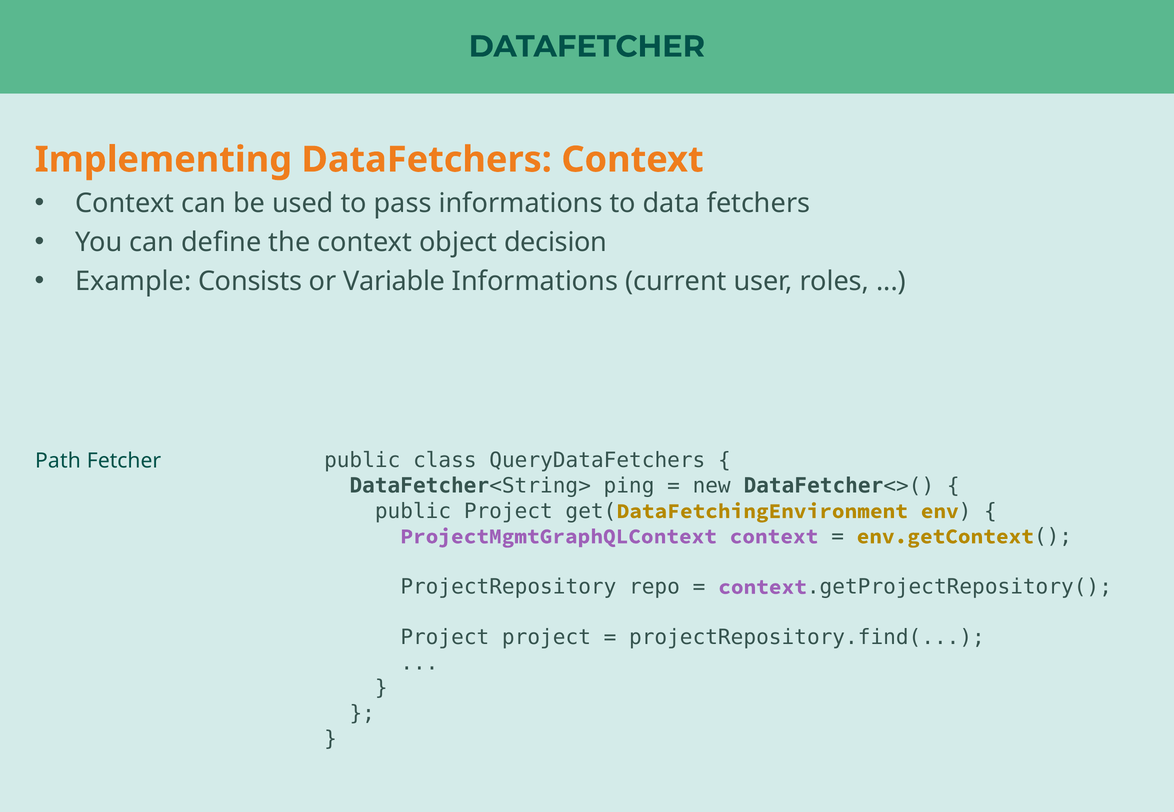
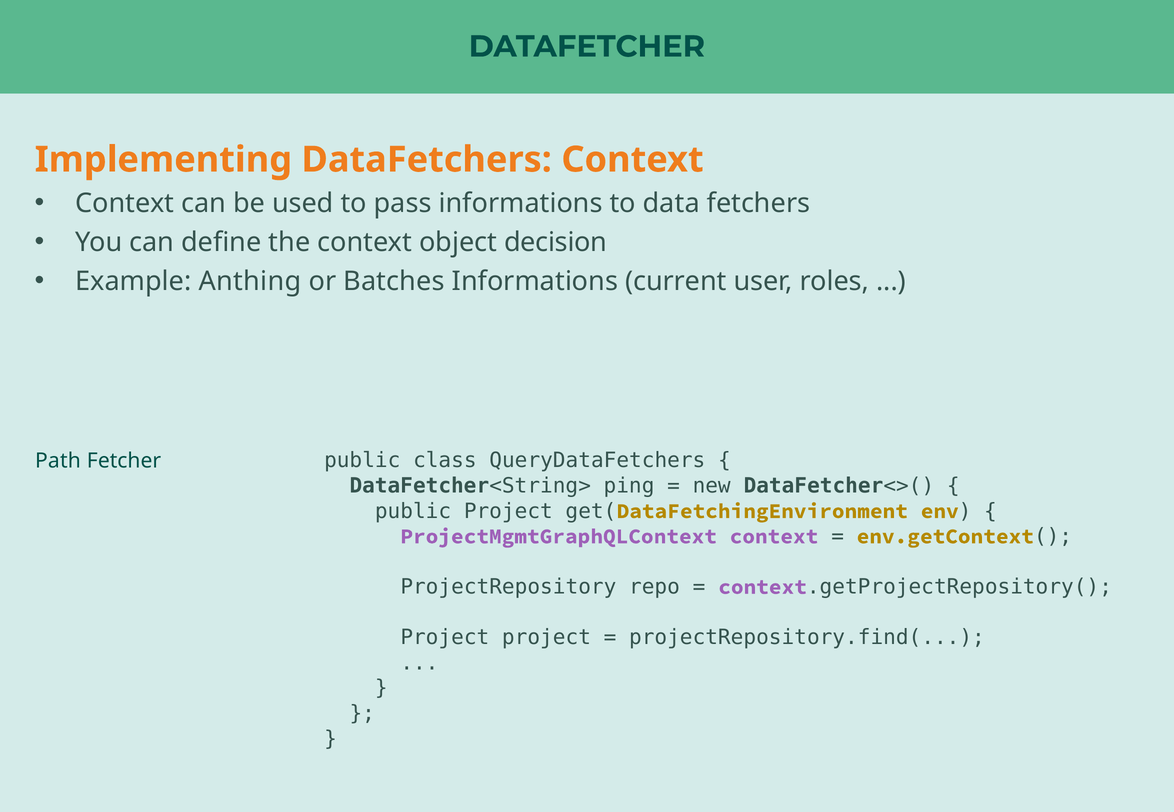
Consists: Consists -> Anthing (250, 282)
Variable: Variable -> Batches (394, 282)
